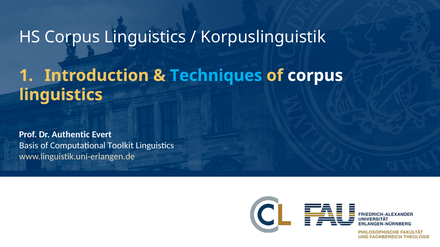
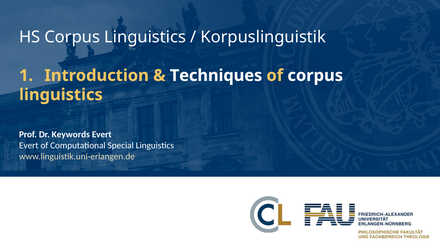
Techniques colour: light blue -> white (216, 76)
Authentic: Authentic -> Keywords (71, 135)
Basis: Basis -> Evert (29, 146)
Toolkit: Toolkit -> Special (121, 146)
